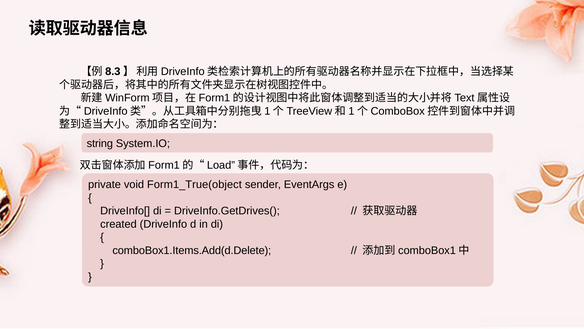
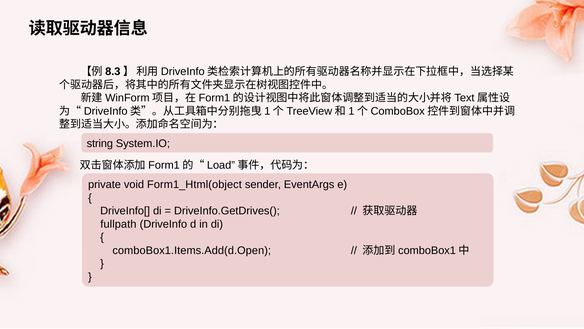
Form1_True(object: Form1_True(object -> Form1_Html(object (194, 184)
created: created -> fullpath (118, 224)
comboBox1.Items.Add(d.Delete: comboBox1.Items.Add(d.Delete -> comboBox1.Items.Add(d.Open (192, 250)
